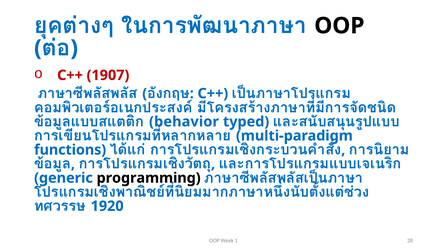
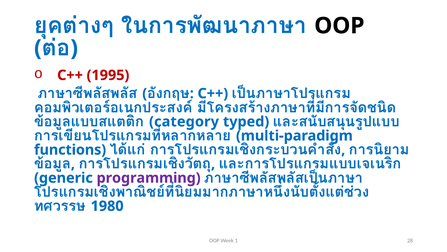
1907: 1907 -> 1995 (108, 75)
behavior: behavior -> category (184, 121)
programming colour: black -> purple (149, 178)
1920: 1920 -> 1980 (107, 206)
